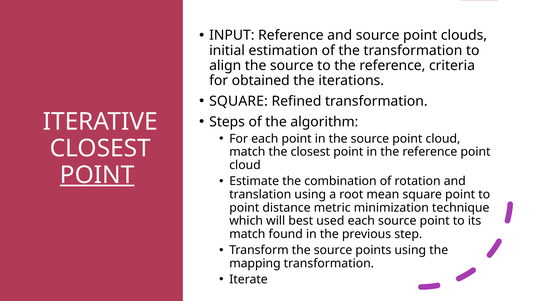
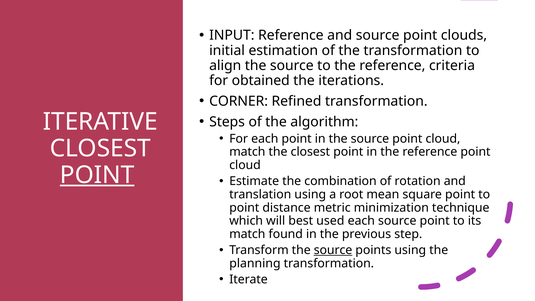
SQUARE: SQUARE -> CORNER (239, 101)
source underline: none -> present (333, 250)
mapping: mapping -> planning (255, 263)
